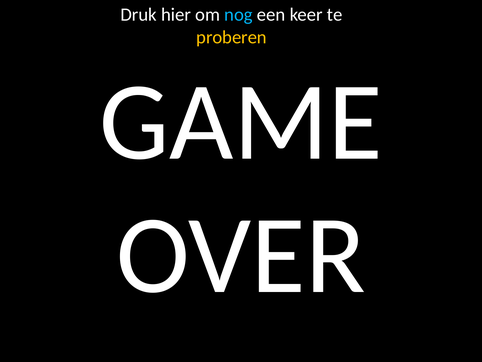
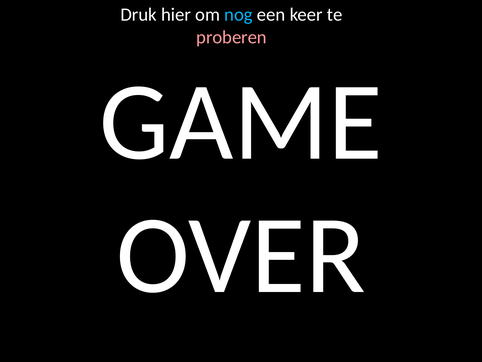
proberen colour: yellow -> pink (232, 37)
